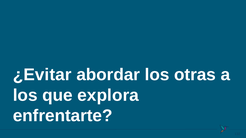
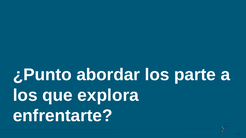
¿Evitar: ¿Evitar -> ¿Punto (42, 75)
otras: otras -> parte (195, 75)
